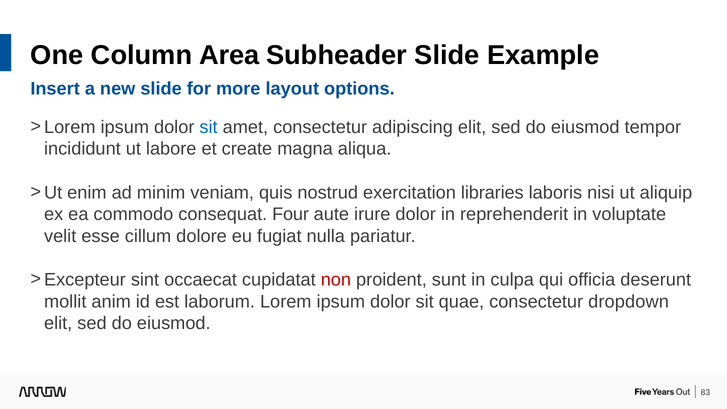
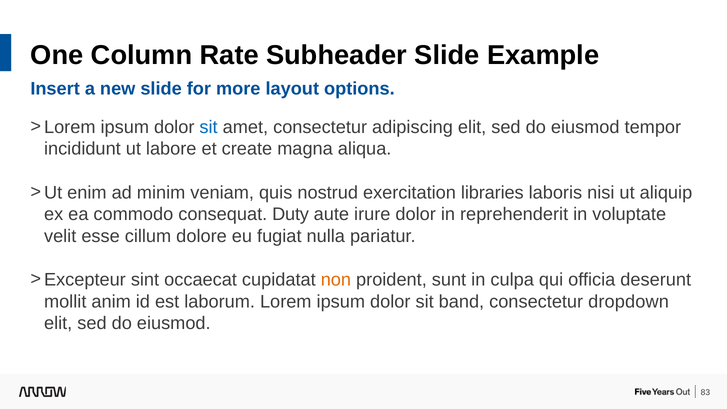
Area: Area -> Rate (229, 55)
Four: Four -> Duty (291, 214)
non colour: red -> orange (336, 280)
quae: quae -> band (461, 302)
